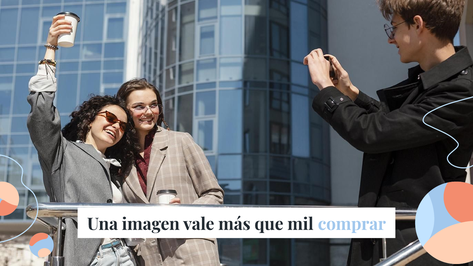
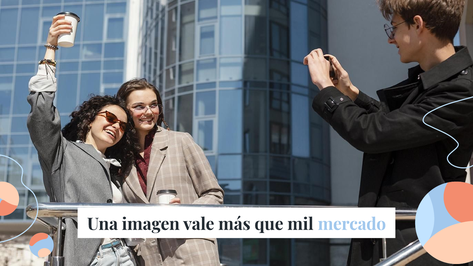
comprar: comprar -> mercado (352, 224)
